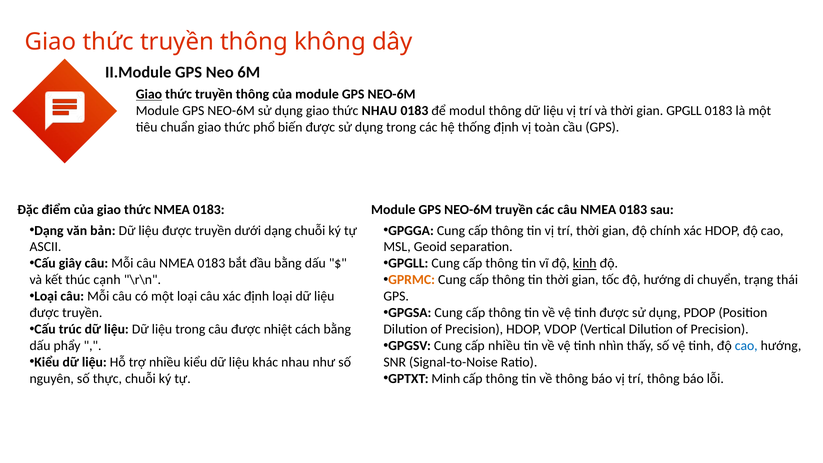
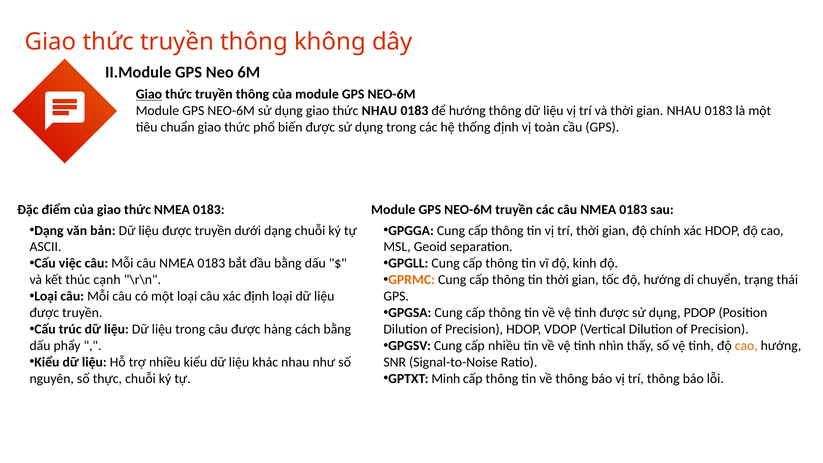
để modul: modul -> hướng (467, 111)
gian GPGLL: GPGLL -> NHAU (684, 111)
giây: giây -> việc (70, 263)
kinh underline: present -> none (585, 263)
nhiệt: nhiệt -> hàng (278, 329)
cao colour: blue -> orange (746, 346)
